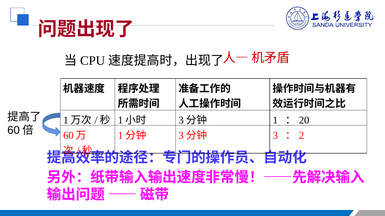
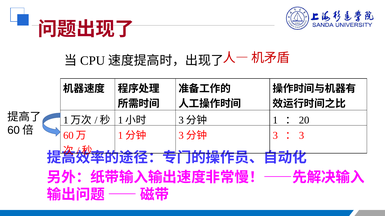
2: 2 -> 3 (301, 136)
